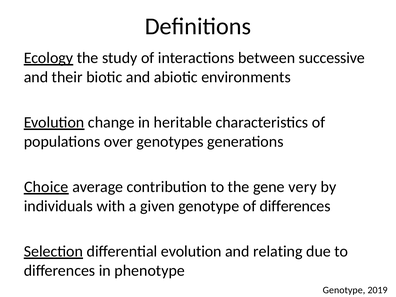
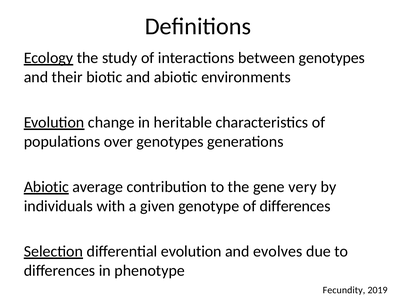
between successive: successive -> genotypes (332, 58)
Choice: Choice -> Abiotic (46, 187)
relating: relating -> evolves (278, 251)
Genotype: Genotype -> Fecundity (344, 290)
